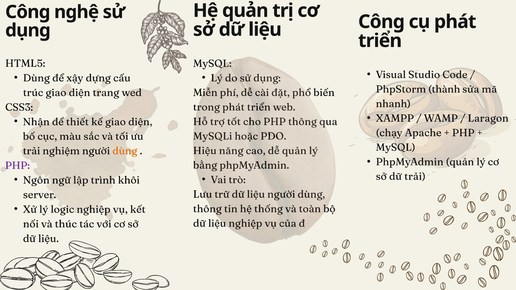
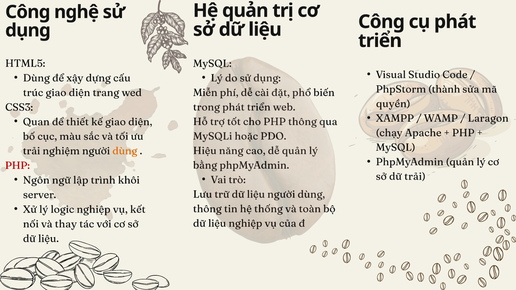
nhanh: nhanh -> quyền (393, 104)
Nhận: Nhận -> Quan (36, 122)
PHP colour: purple -> red (17, 166)
thúc: thúc -> thay (66, 224)
